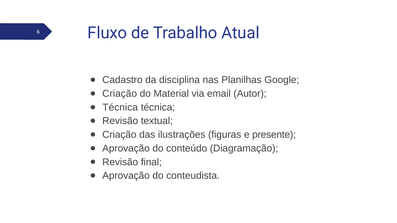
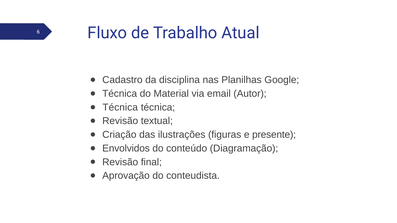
Criação: Criação -> Técnica (120, 94)
Aprovação: Aprovação -> Envolvidos (126, 149)
